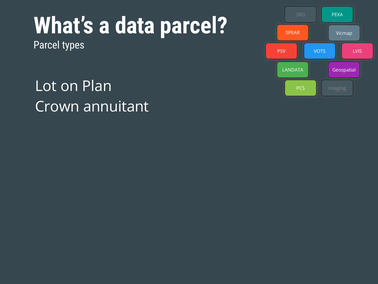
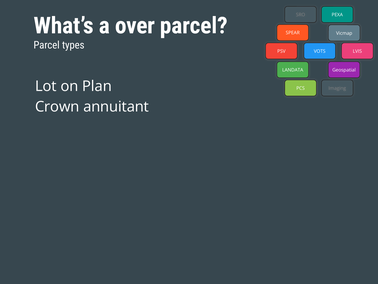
data: data -> over (135, 26)
